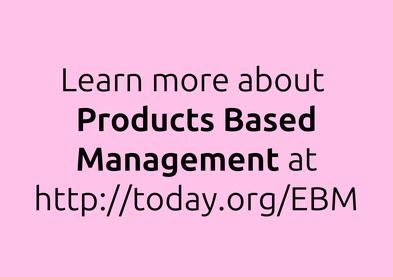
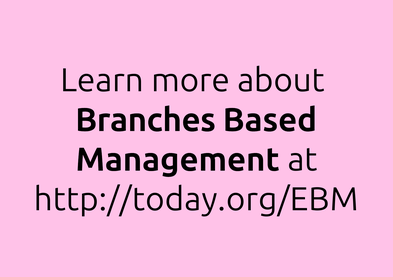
Products: Products -> Branches (146, 120)
